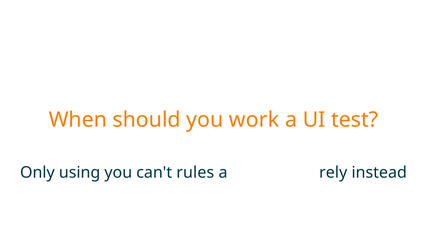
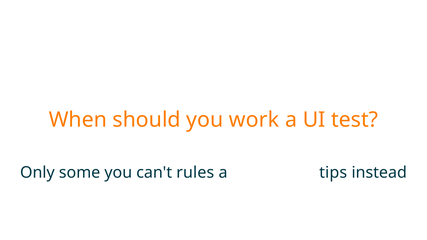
using: using -> some (80, 173)
rely: rely -> tips (333, 173)
